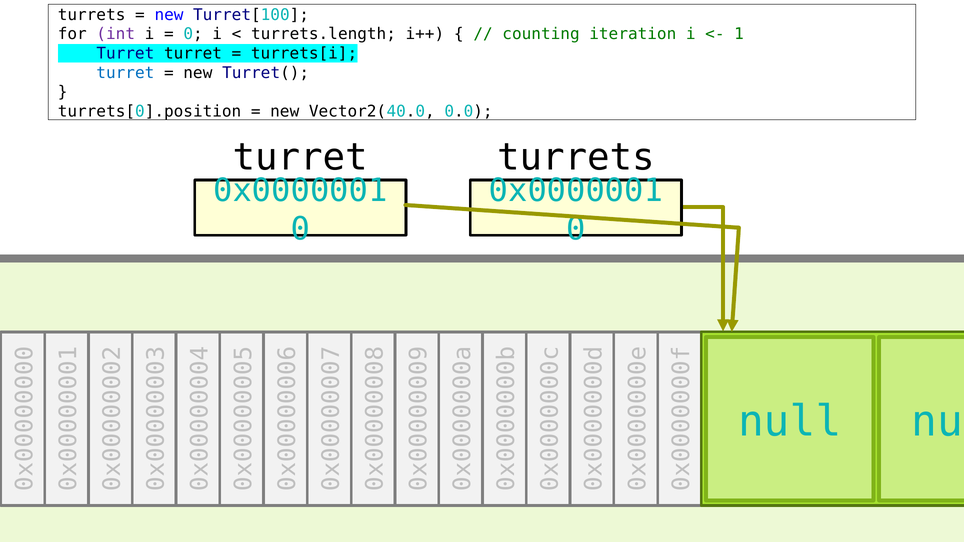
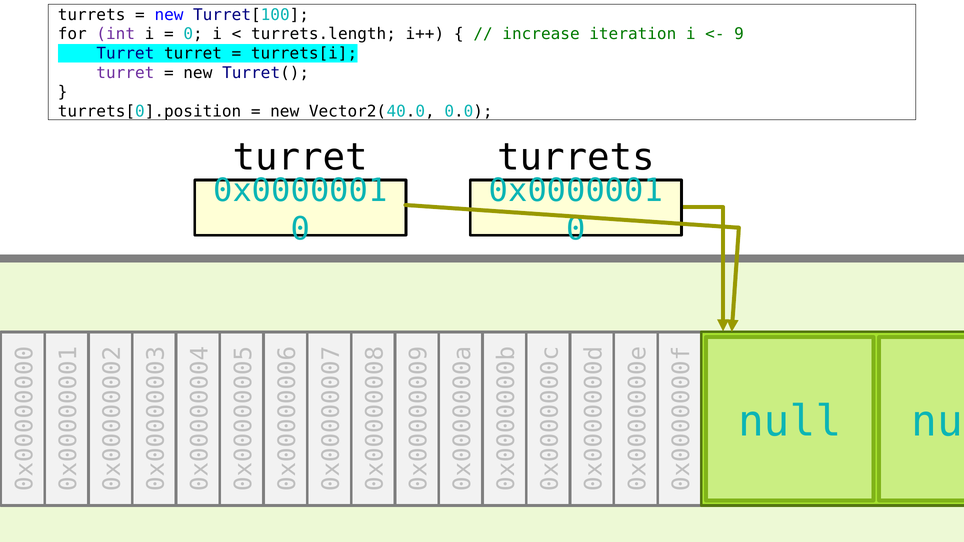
counting: counting -> increase (541, 34)
1: 1 -> 9 (739, 34)
turret colour: blue -> purple (125, 73)
